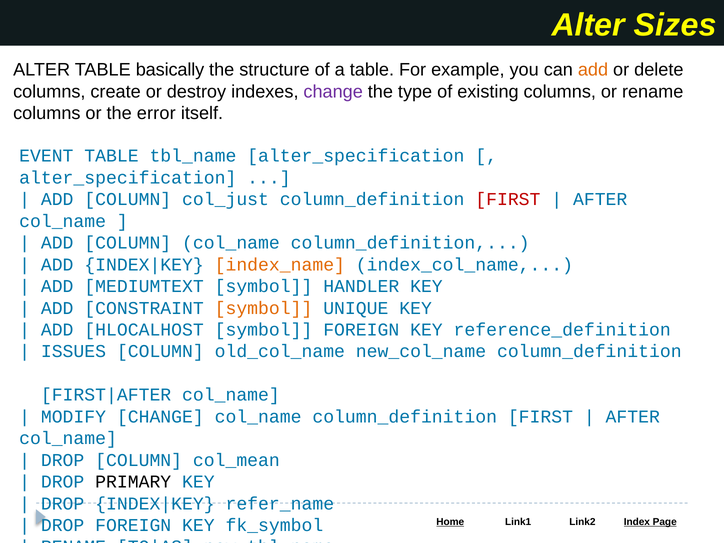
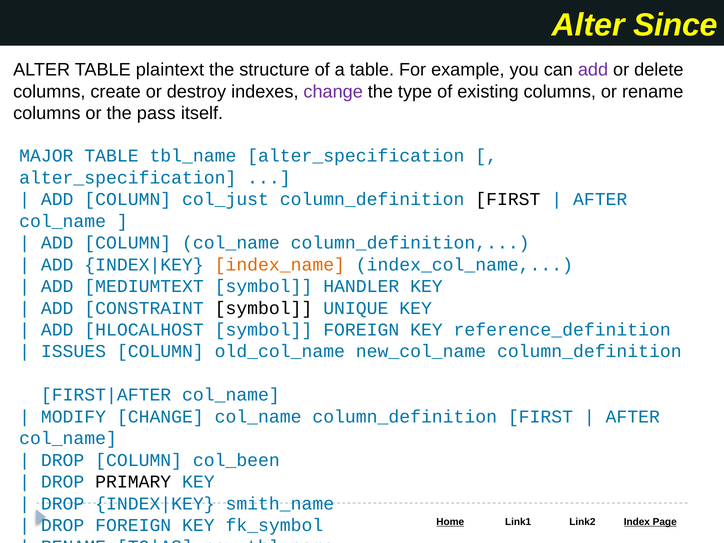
Sizes: Sizes -> Since (675, 25)
basically: basically -> plaintext (170, 70)
add colour: orange -> purple (593, 70)
error: error -> pass (156, 113)
EVENT: EVENT -> MAJOR (46, 156)
FIRST colour: red -> black (508, 199)
symbol colour: orange -> black (264, 308)
col_mean: col_mean -> col_been (236, 460)
refer_name: refer_name -> smith_name (280, 504)
